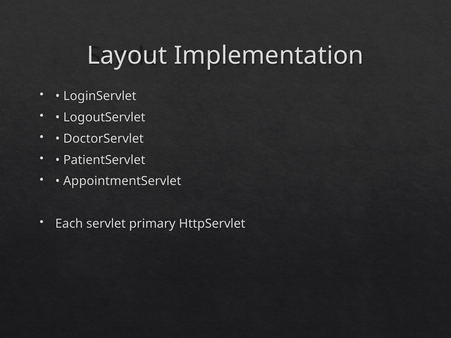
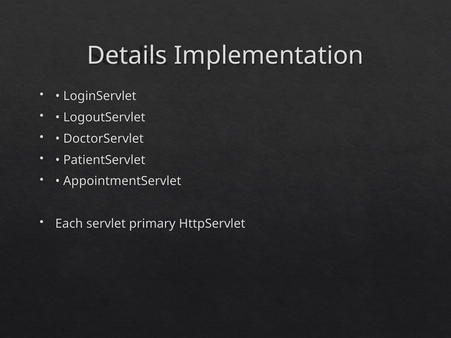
Layout: Layout -> Details (127, 56)
